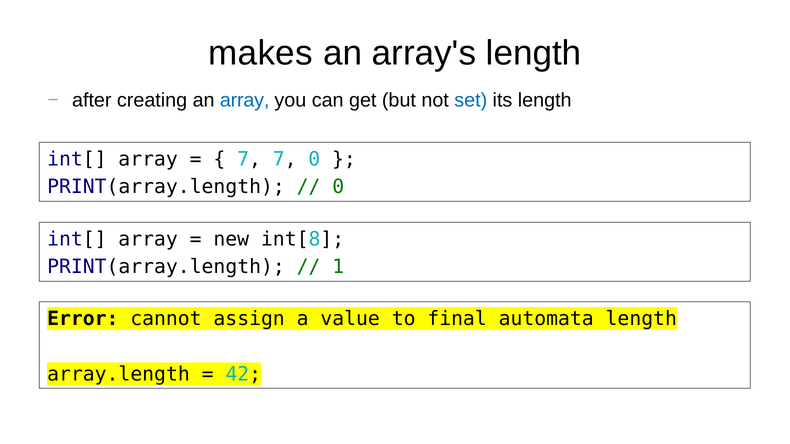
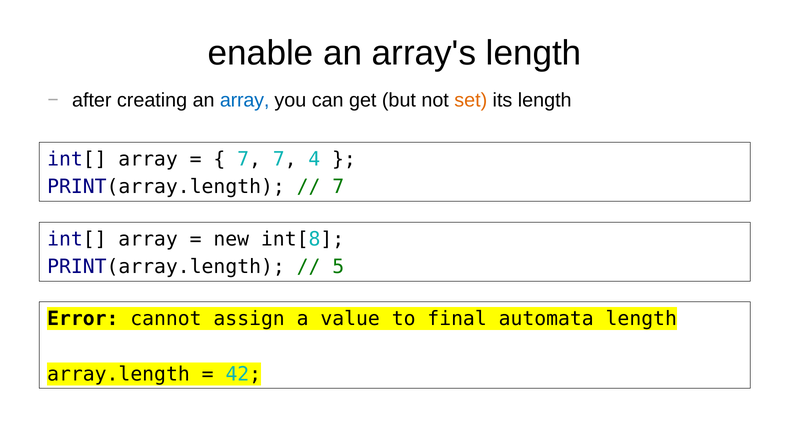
makes: makes -> enable (261, 53)
set colour: blue -> orange (471, 100)
7 0: 0 -> 4 (314, 159)
0: 0 -> 7 (338, 187)
1: 1 -> 5 (338, 267)
